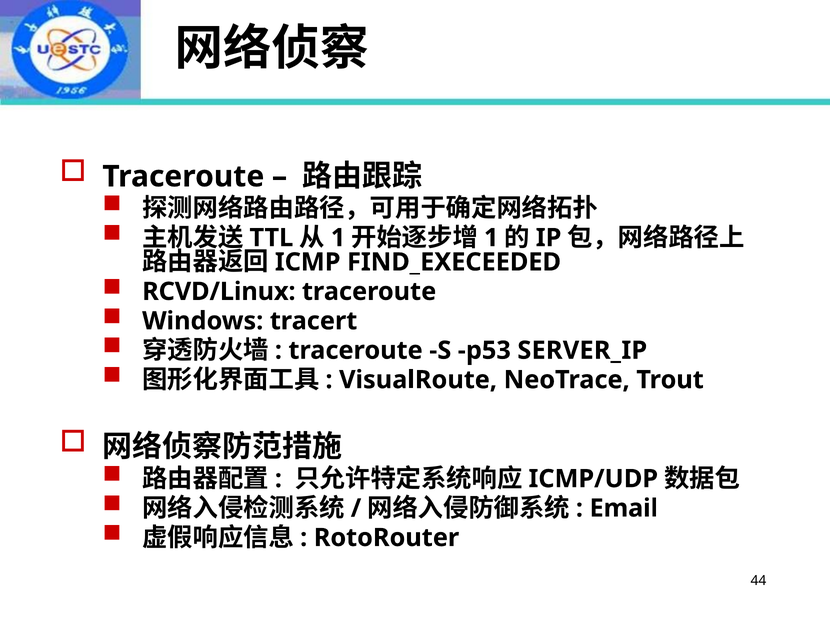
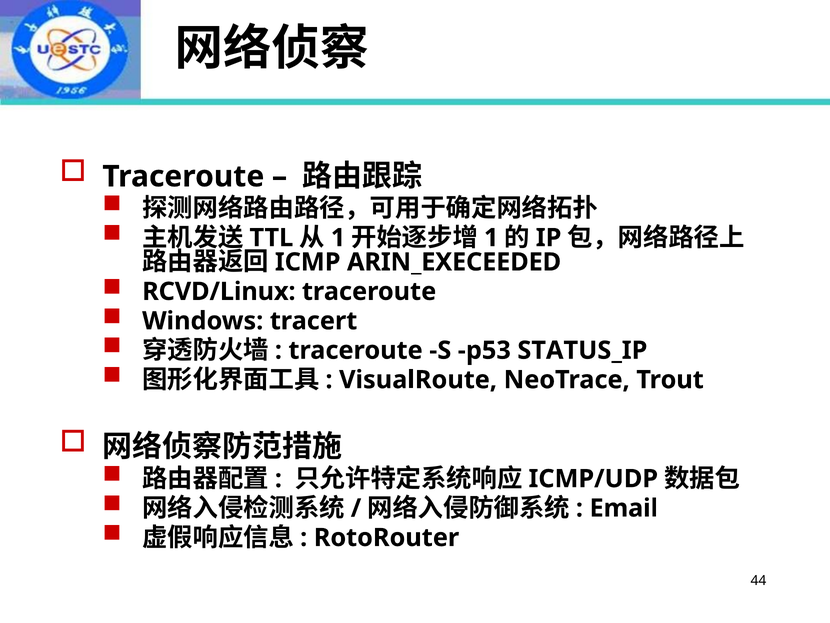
FIND_EXECEEDED: FIND_EXECEEDED -> ARIN_EXECEEDED (454, 262)
SERVER_IP: SERVER_IP -> STATUS_IP (582, 350)
